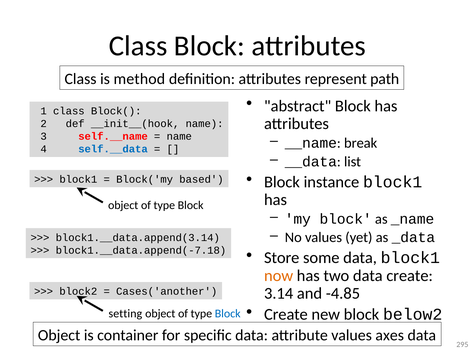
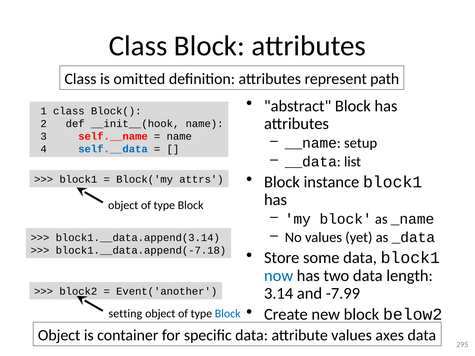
method: method -> omitted (139, 79)
break: break -> setup (361, 143)
based: based -> attrs (201, 179)
now colour: orange -> blue (279, 276)
data create: create -> length (410, 276)
-4.85: -4.85 -> -7.99 (343, 294)
Cases('another: Cases('another -> Event('another (167, 292)
